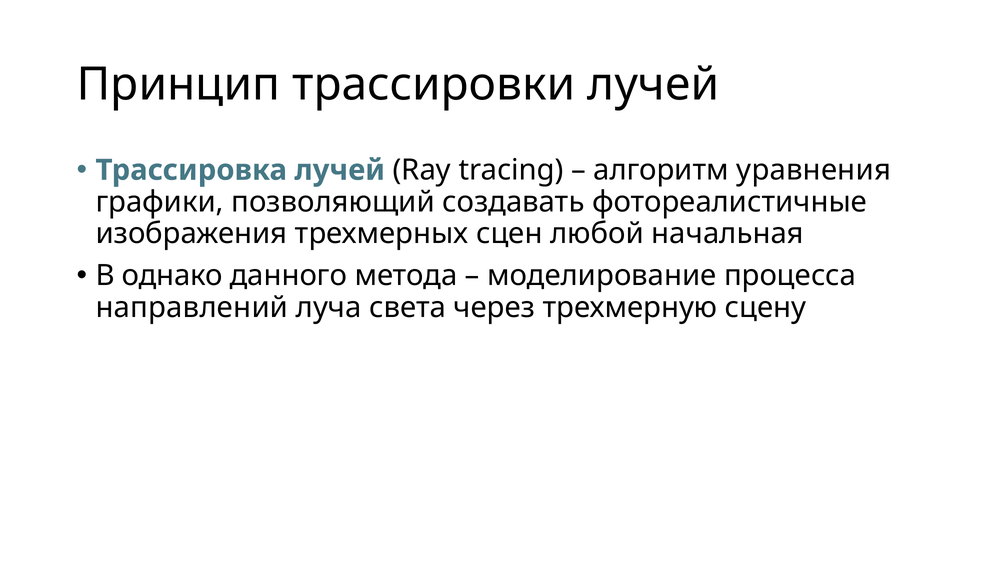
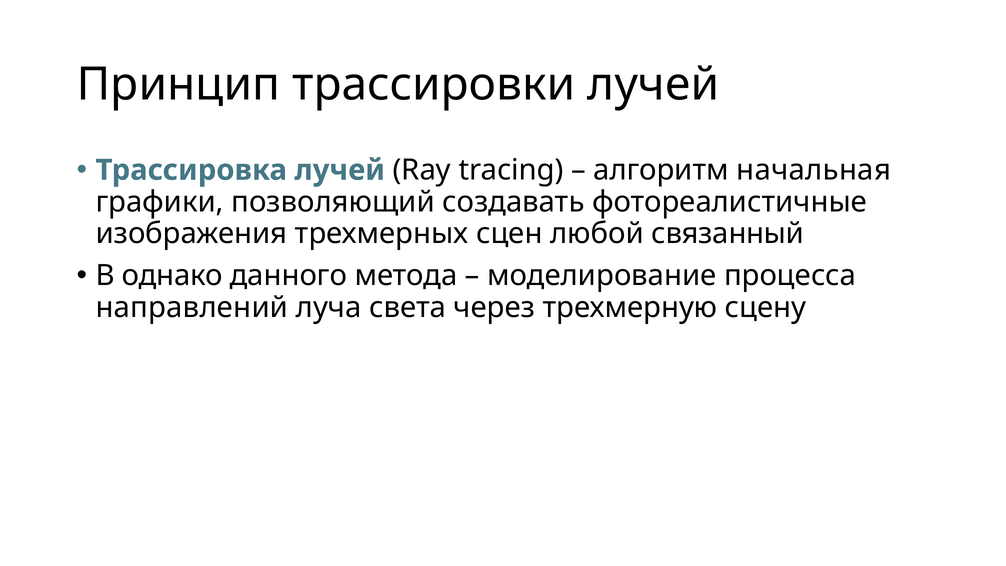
уравнения: уравнения -> начальная (814, 170)
начальная: начальная -> связанный (728, 233)
